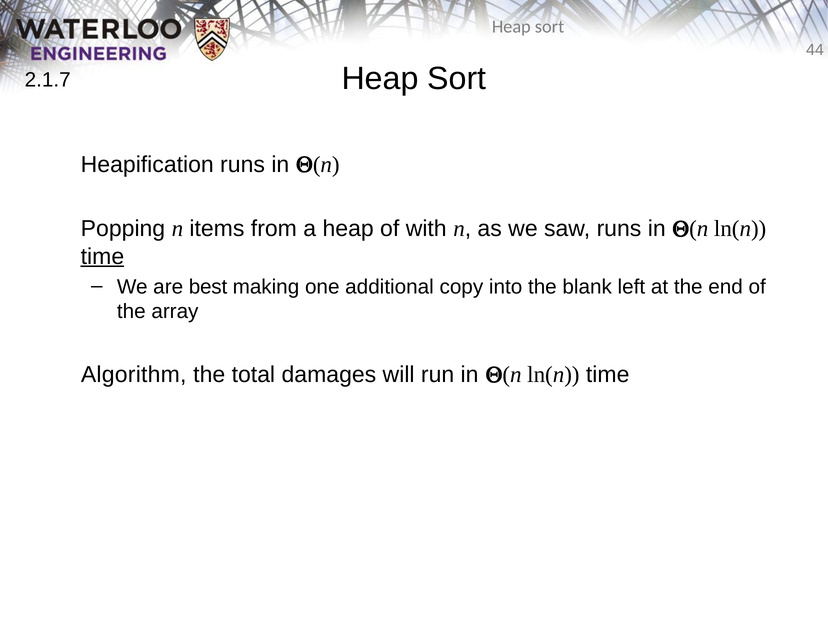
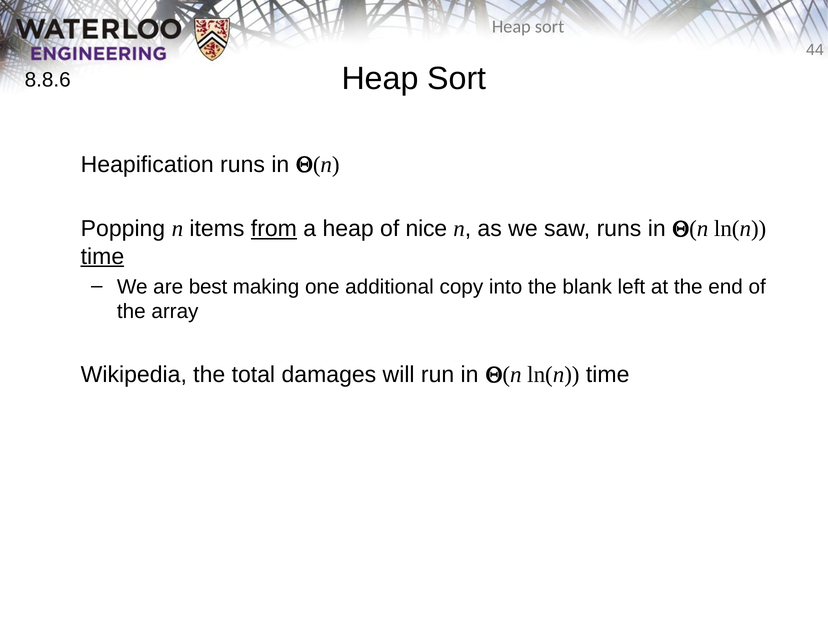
2.1.7: 2.1.7 -> 8.8.6 (48, 80)
from underline: none -> present (274, 229)
with: with -> nice (426, 229)
Algorithm: Algorithm -> Wikipedia (134, 375)
